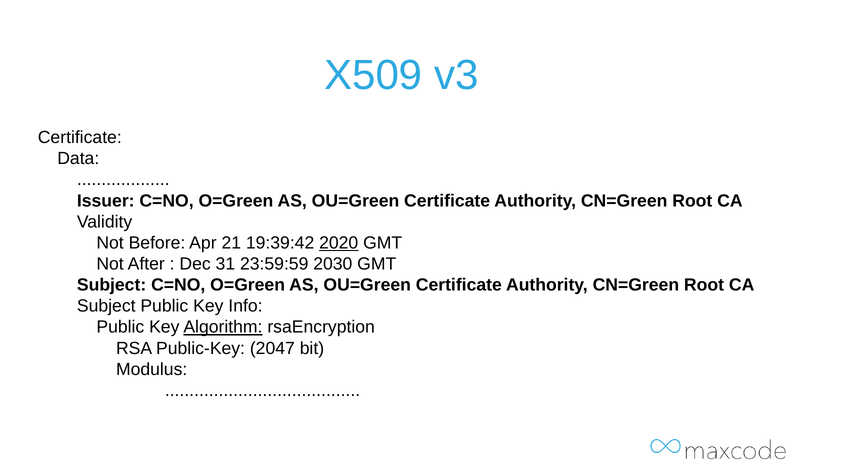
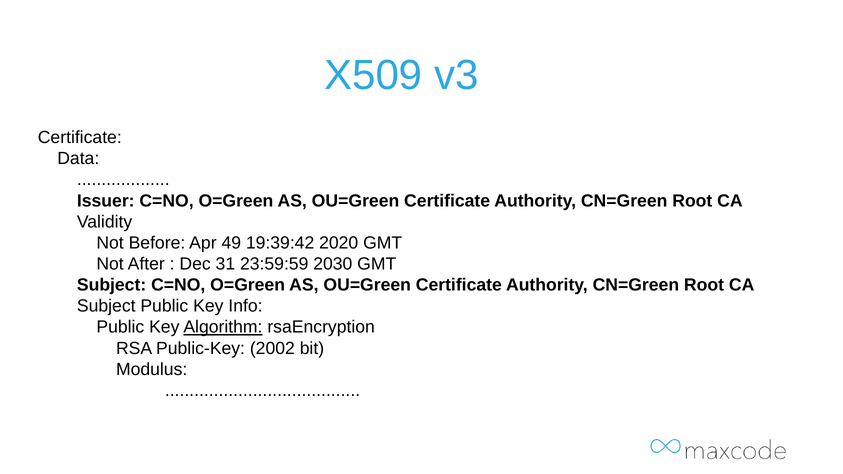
21: 21 -> 49 (231, 243)
2020 underline: present -> none (339, 243)
2047: 2047 -> 2002 (272, 348)
